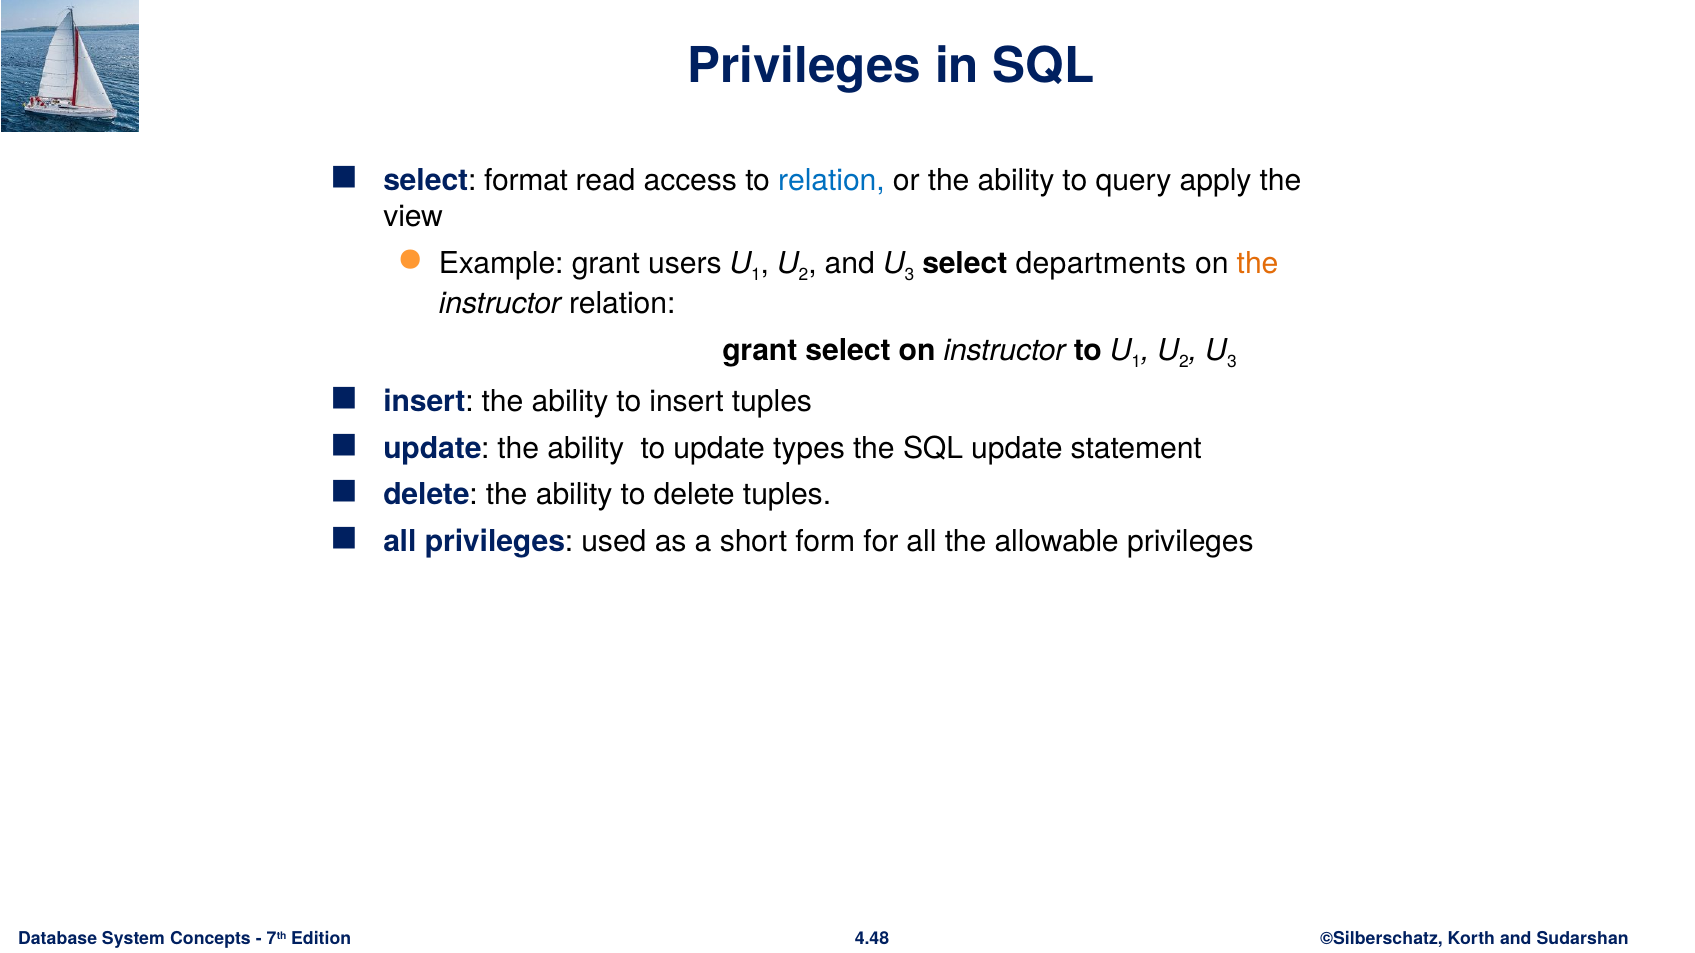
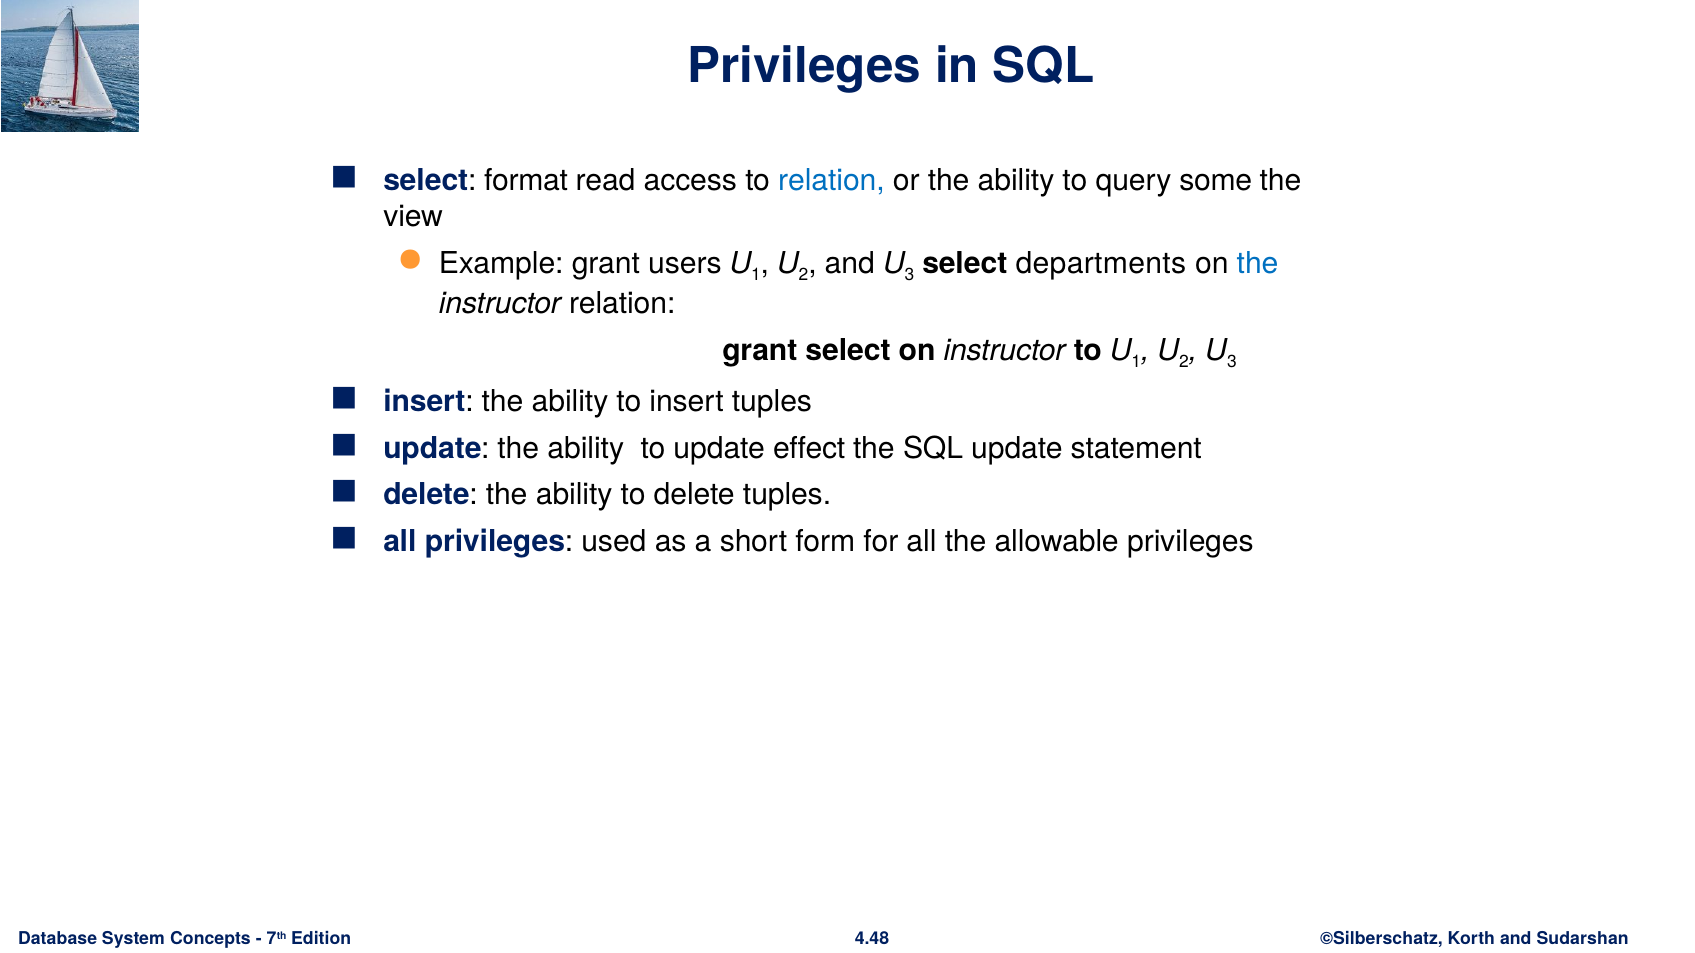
apply: apply -> some (1216, 181)
the colour: orange -> blue (1258, 263)
types: types -> effect (809, 449)
